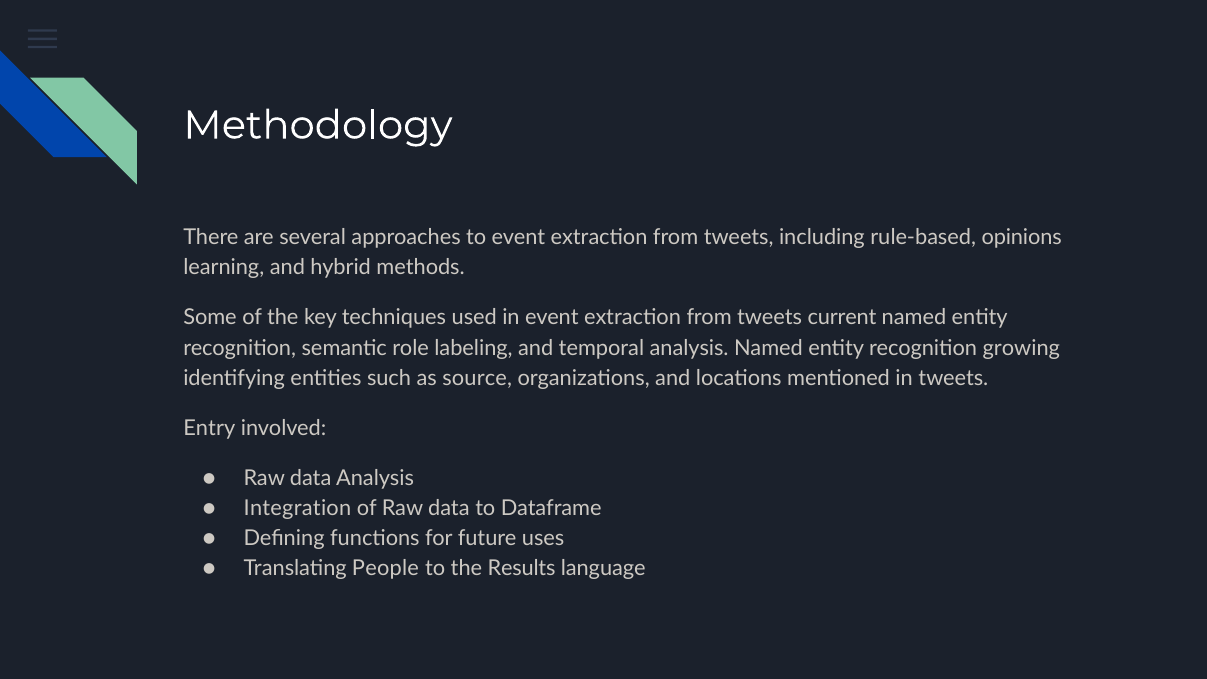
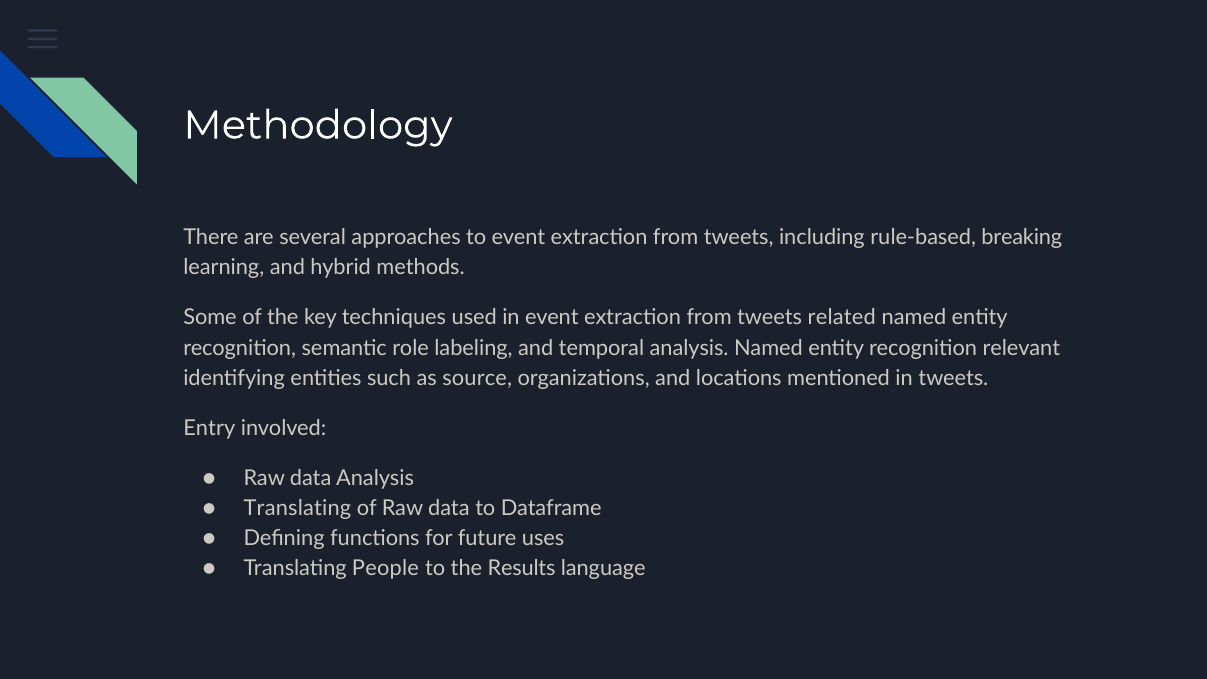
opinions: opinions -> breaking (1022, 237)
current: current -> related (842, 318)
growing: growing -> relevant (1021, 348)
Integration: Integration -> Translating (297, 508)
